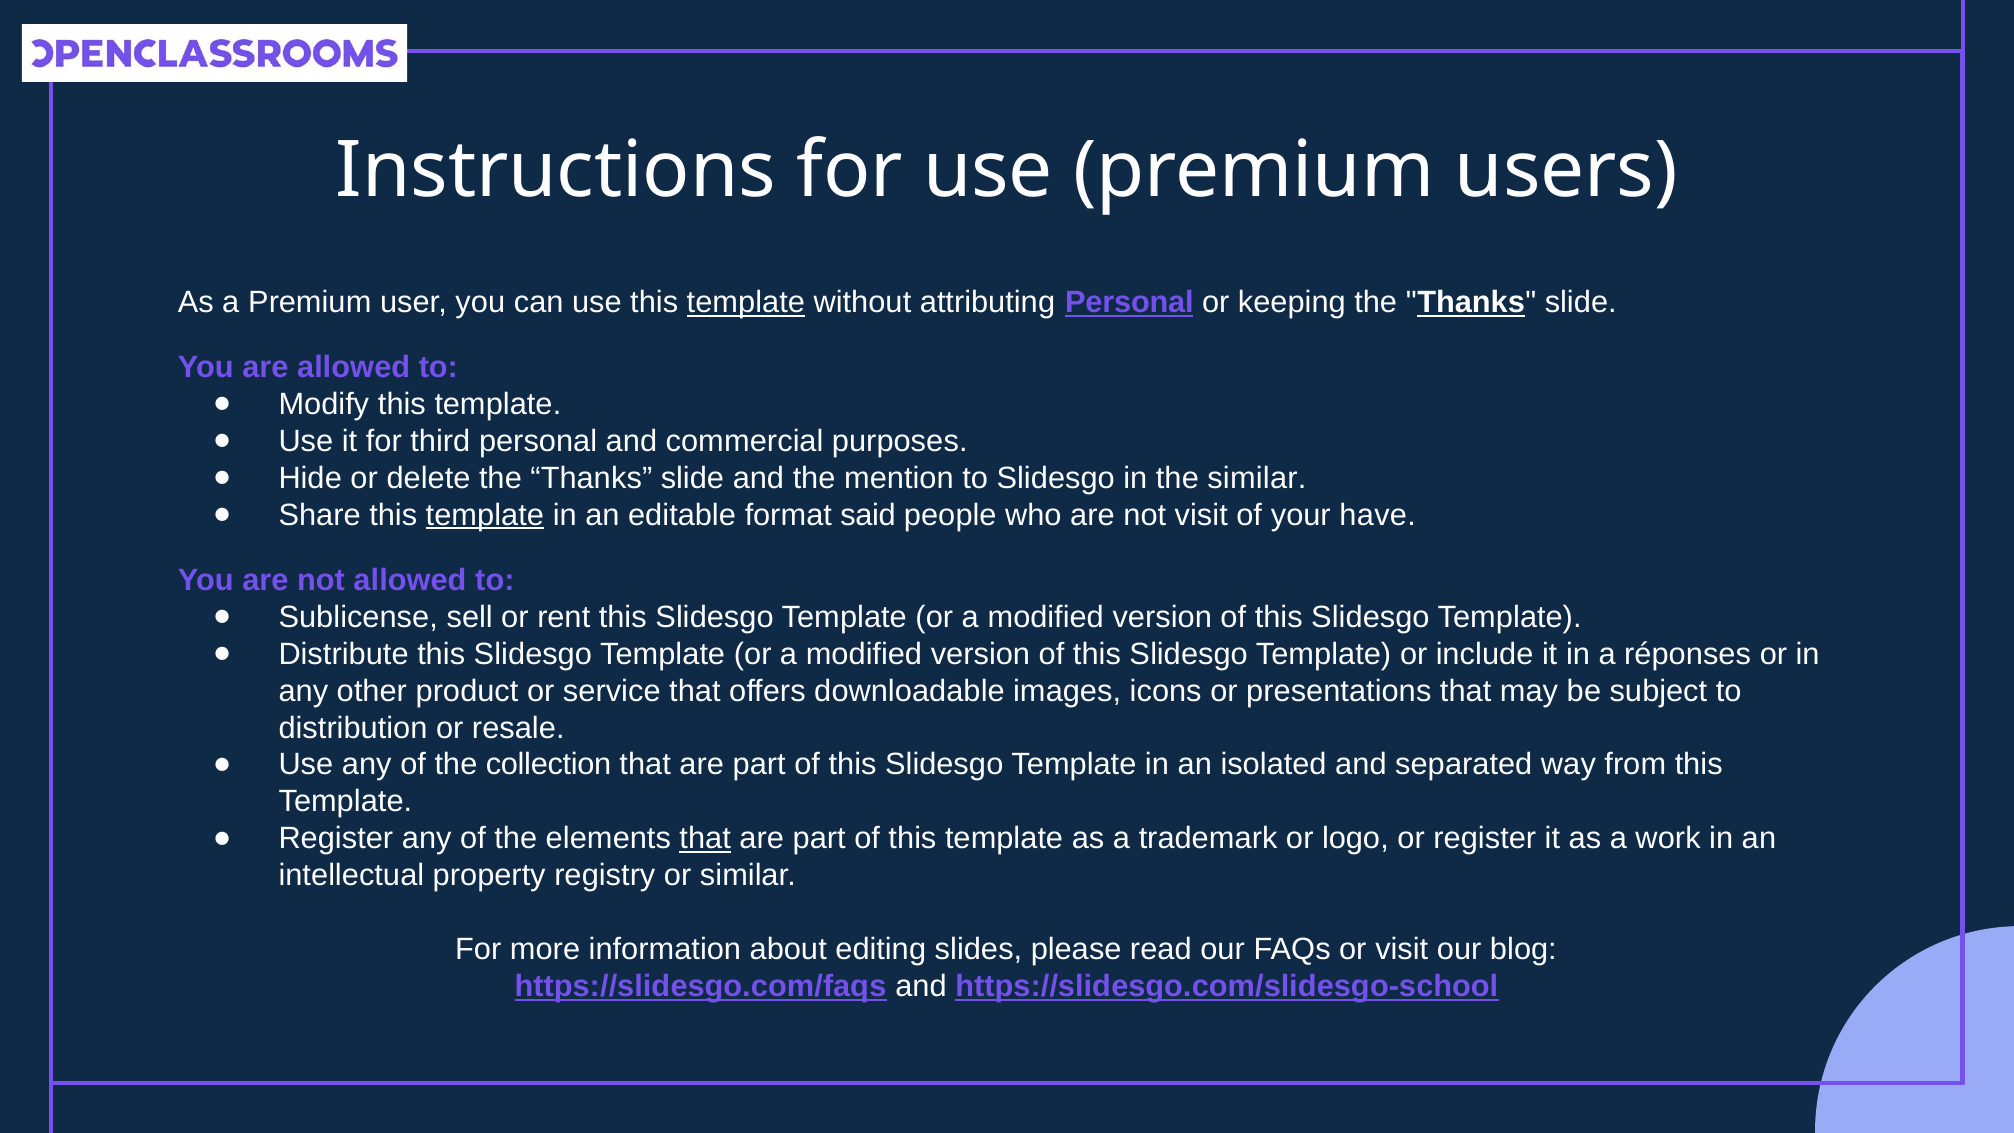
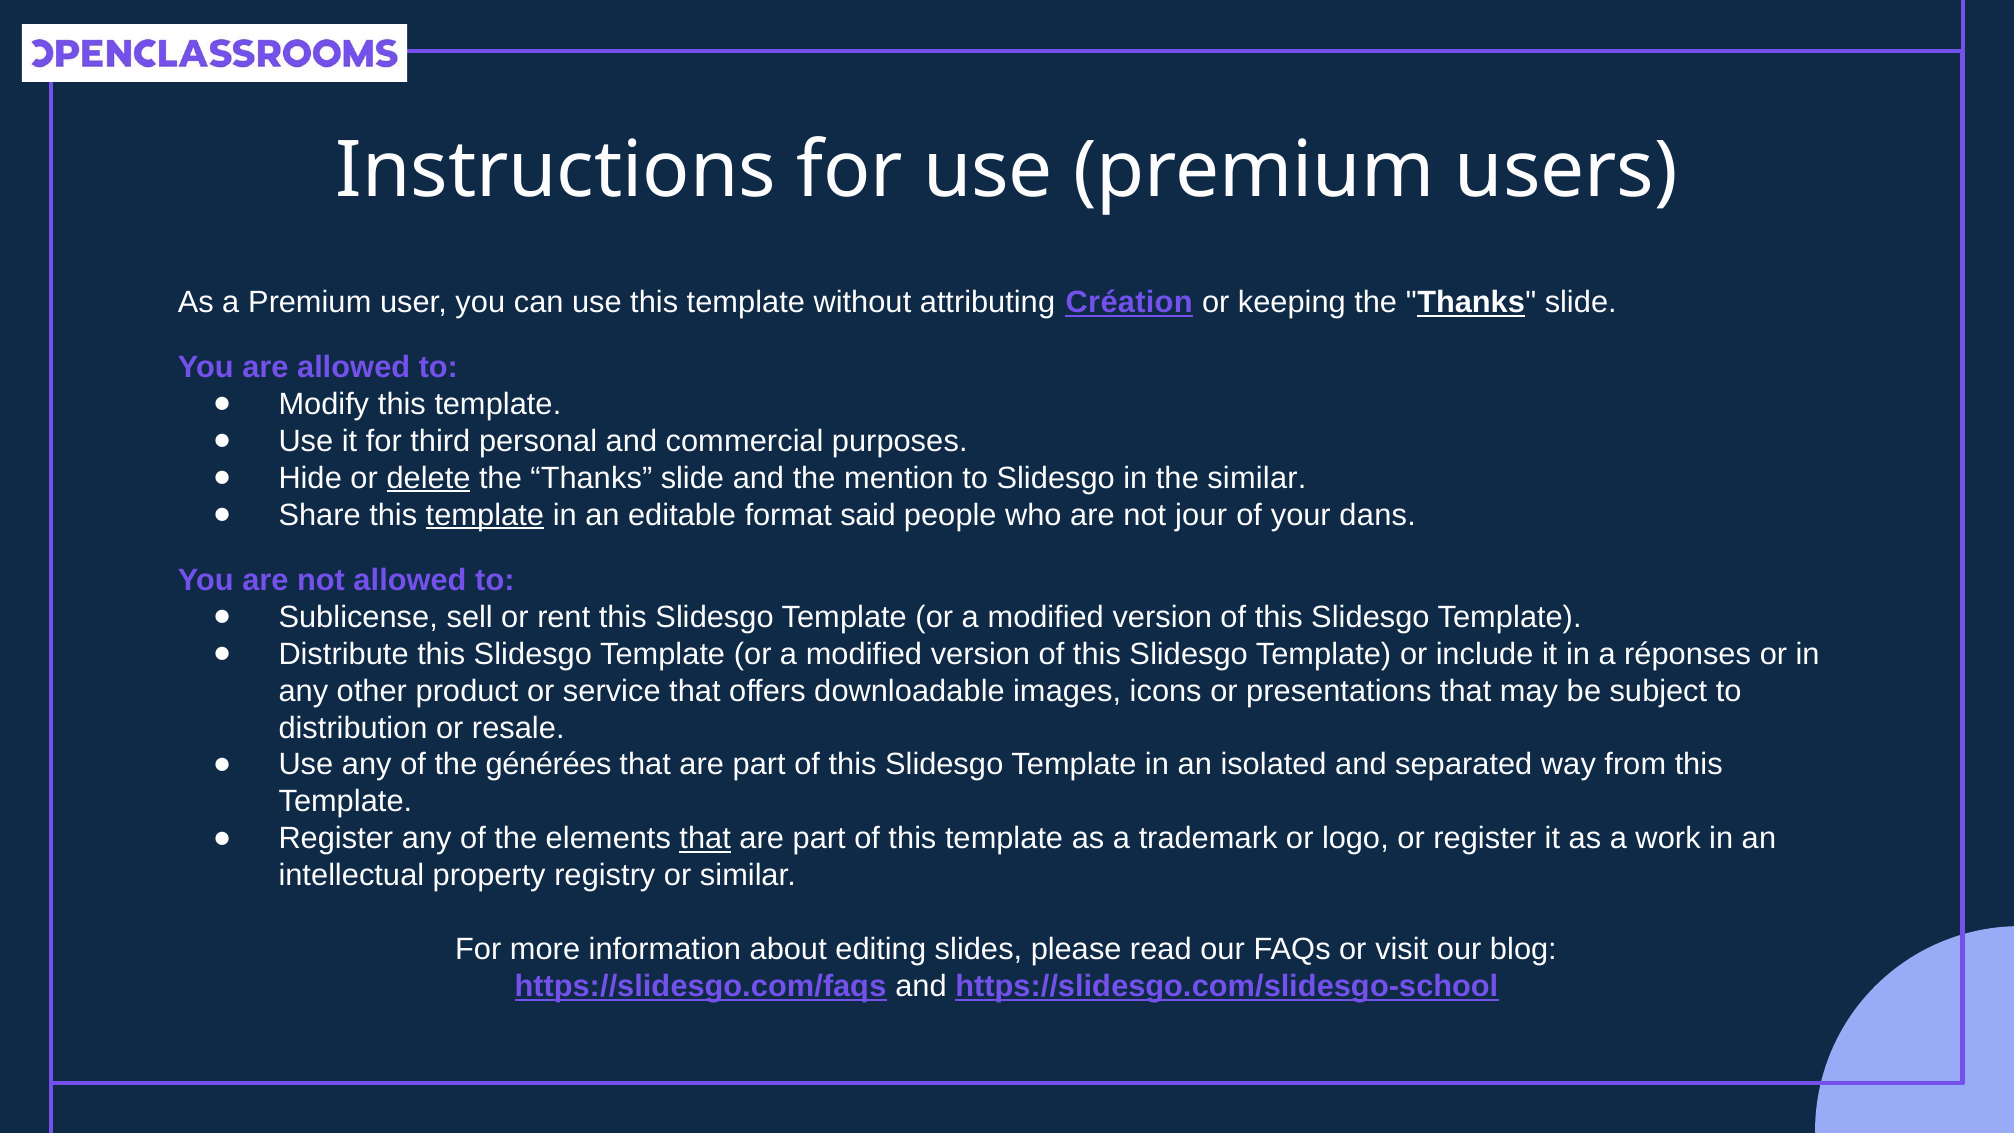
template underline: present -> none (746, 302)
attributing Personal: Personal -> Création (1129, 302)
delete underline: none -> present (428, 478)
not visit: visit -> jour (1201, 515)
have: have -> dans (1378, 515)
collection: collection -> générées (549, 765)
